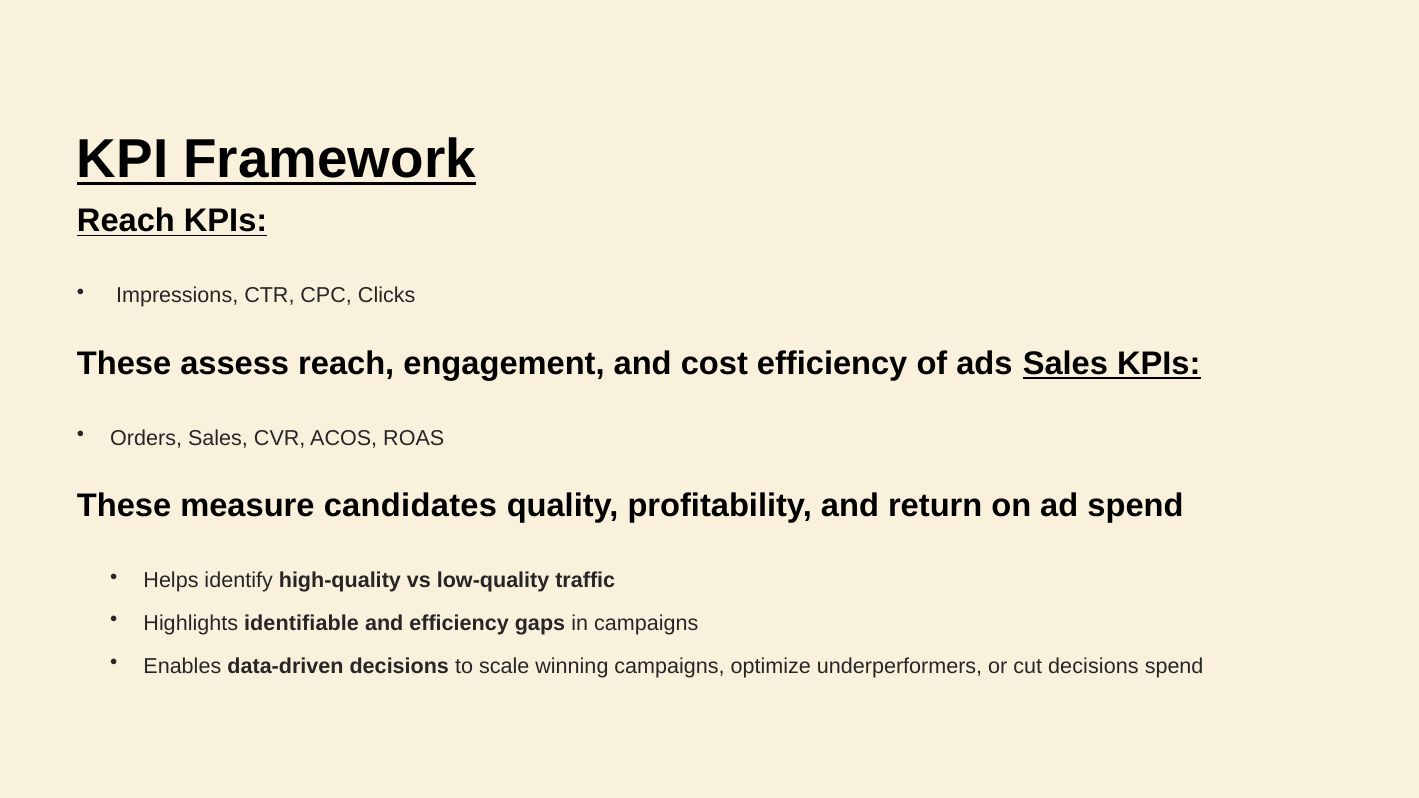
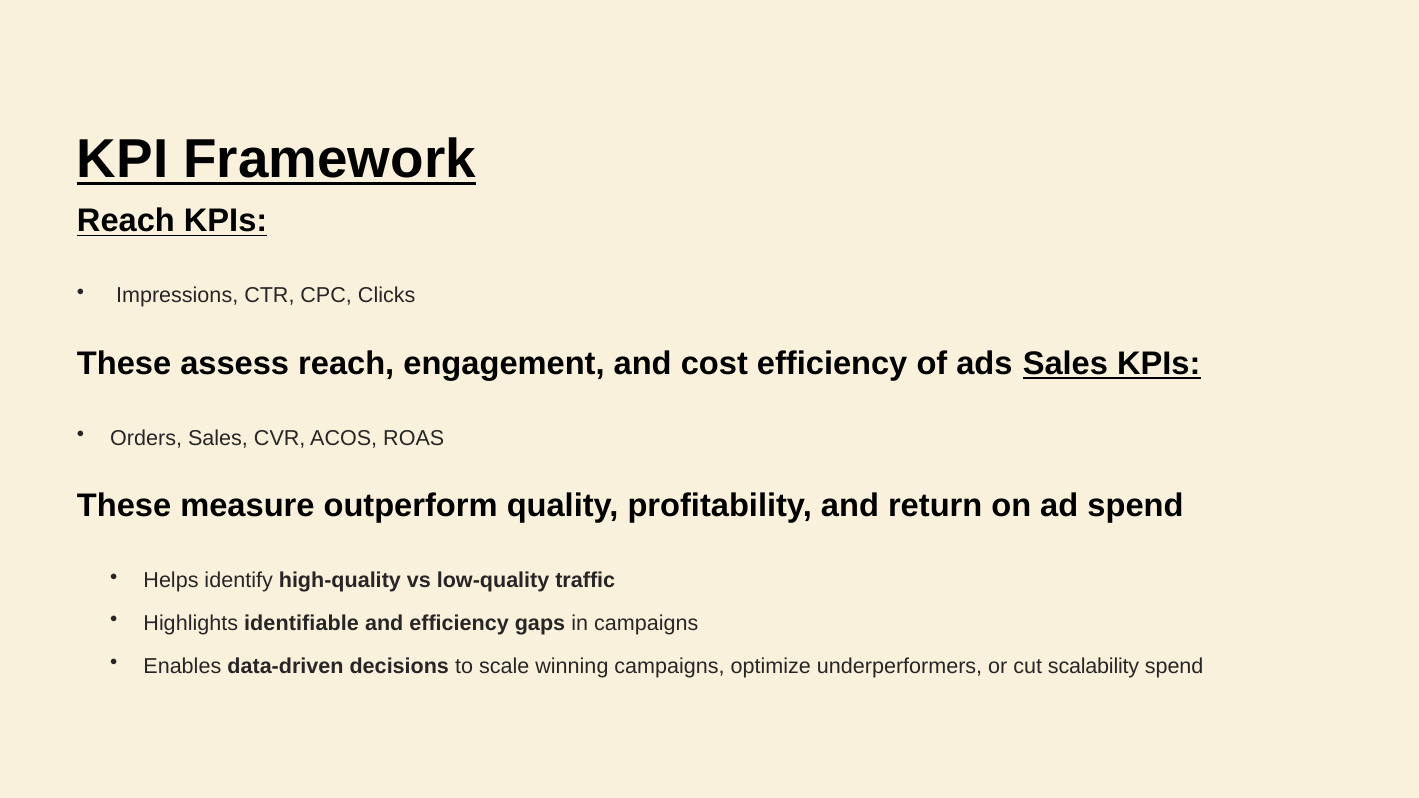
candidates: candidates -> outperform (411, 506)
cut decisions: decisions -> scalability (1094, 666)
